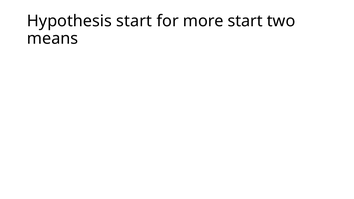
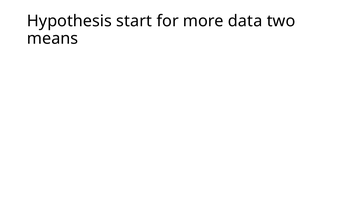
more start: start -> data (245, 21)
